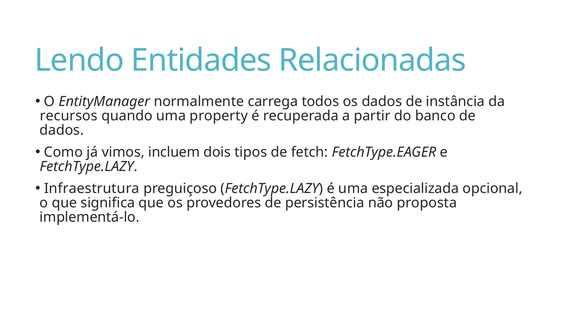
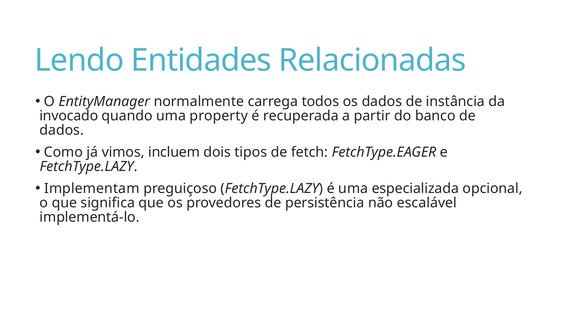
recursos: recursos -> invocado (69, 116)
Infraestrutura: Infraestrutura -> Implementam (92, 189)
proposta: proposta -> escalável (427, 203)
